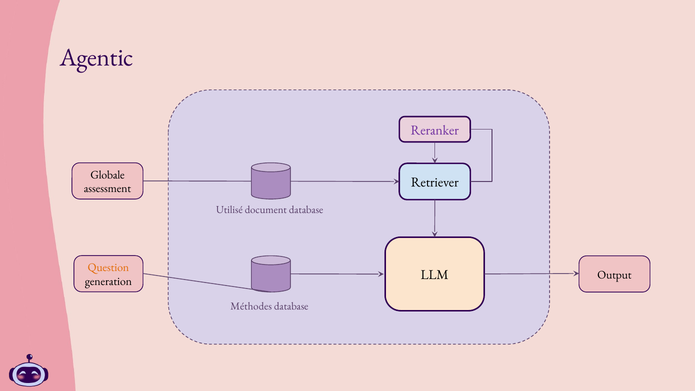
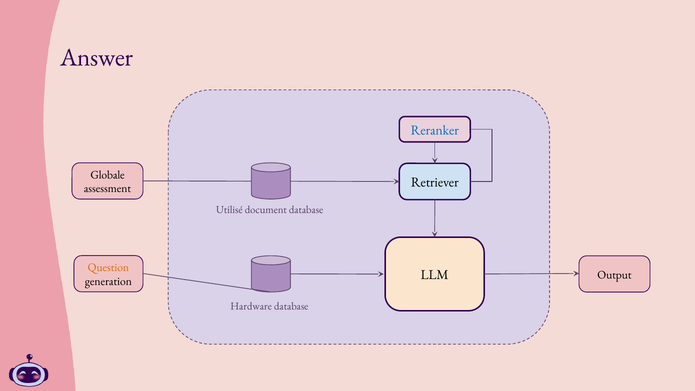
Agentic: Agentic -> Answer (97, 58)
Reranker colour: purple -> blue (435, 130)
Méthodes: Méthodes -> Hardware (251, 306)
